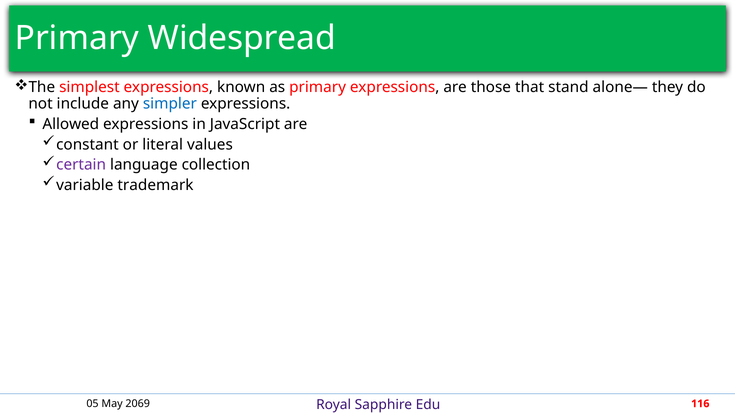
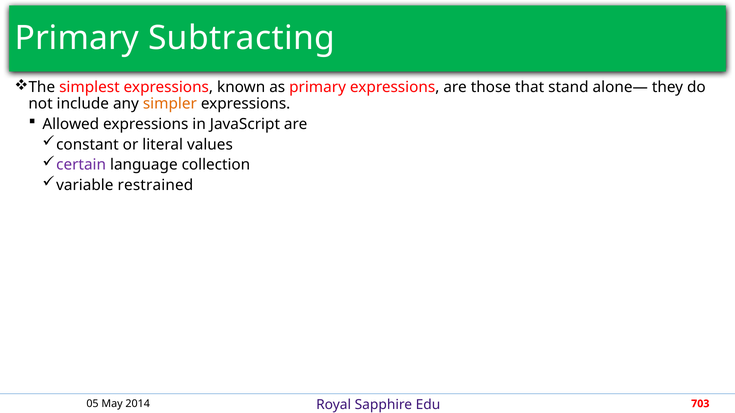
Widespread: Widespread -> Subtracting (242, 38)
simpler colour: blue -> orange (170, 104)
trademark: trademark -> restrained (155, 185)
2069: 2069 -> 2014 (138, 404)
116: 116 -> 703 (700, 404)
